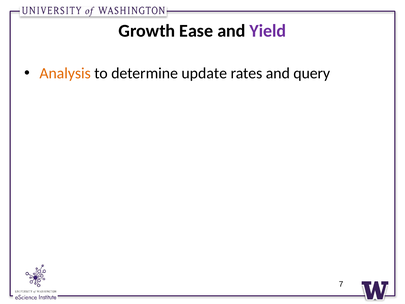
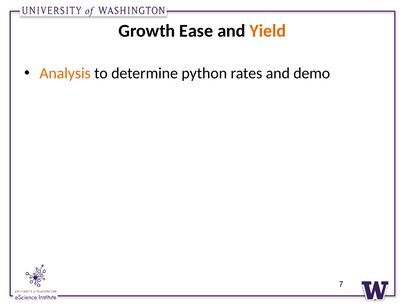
Yield colour: purple -> orange (268, 31)
update: update -> python (204, 73)
query: query -> demo (312, 73)
